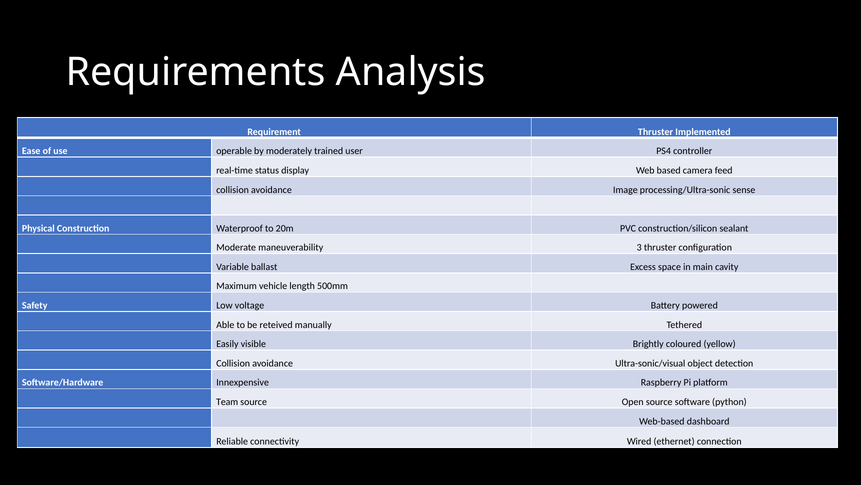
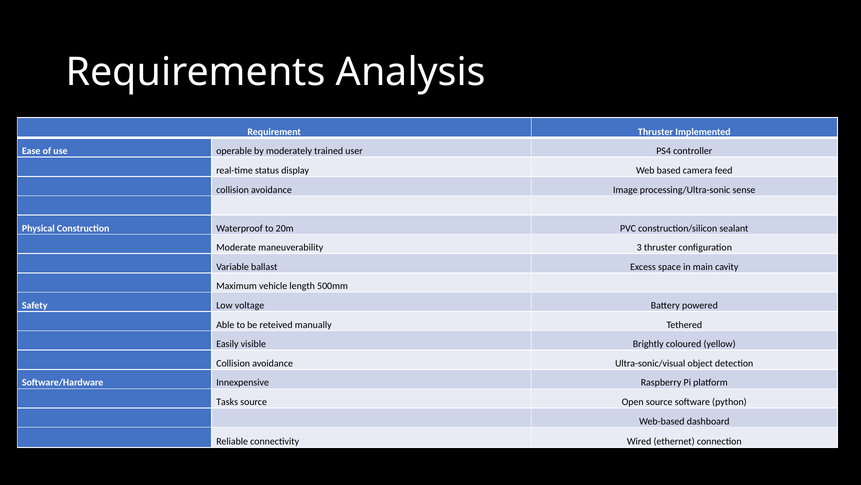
Team: Team -> Tasks (227, 401)
